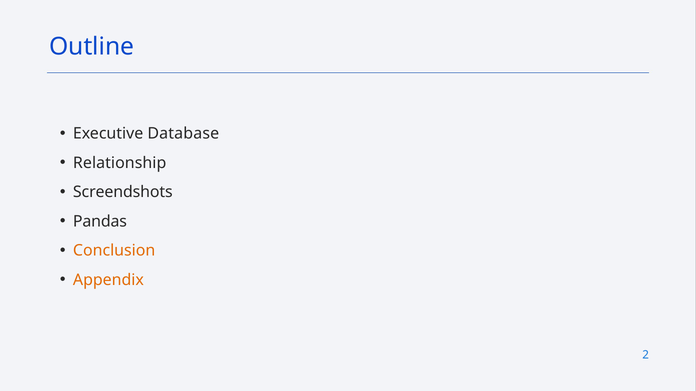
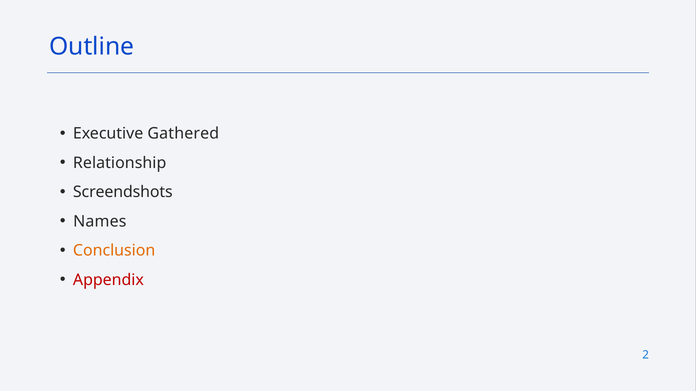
Database: Database -> Gathered (183, 134)
Pandas: Pandas -> Names (100, 222)
Appendix colour: orange -> red (108, 280)
